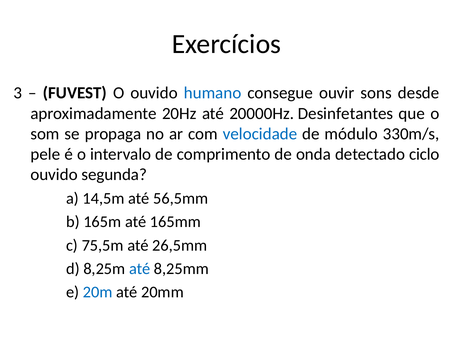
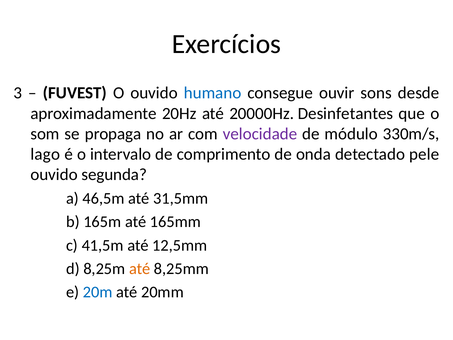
velocidade colour: blue -> purple (260, 134)
pele: pele -> lago (45, 154)
ciclo: ciclo -> pele (424, 154)
14,5m: 14,5m -> 46,5m (104, 198)
56,5mm: 56,5mm -> 31,5mm (181, 198)
75,5m: 75,5m -> 41,5m (103, 245)
26,5mm: 26,5mm -> 12,5mm (180, 245)
até colour: blue -> orange (140, 268)
